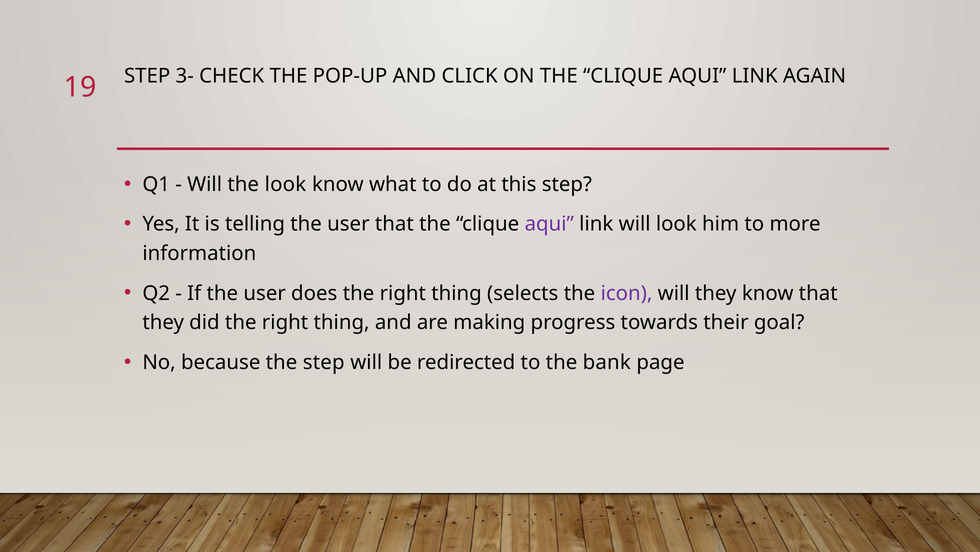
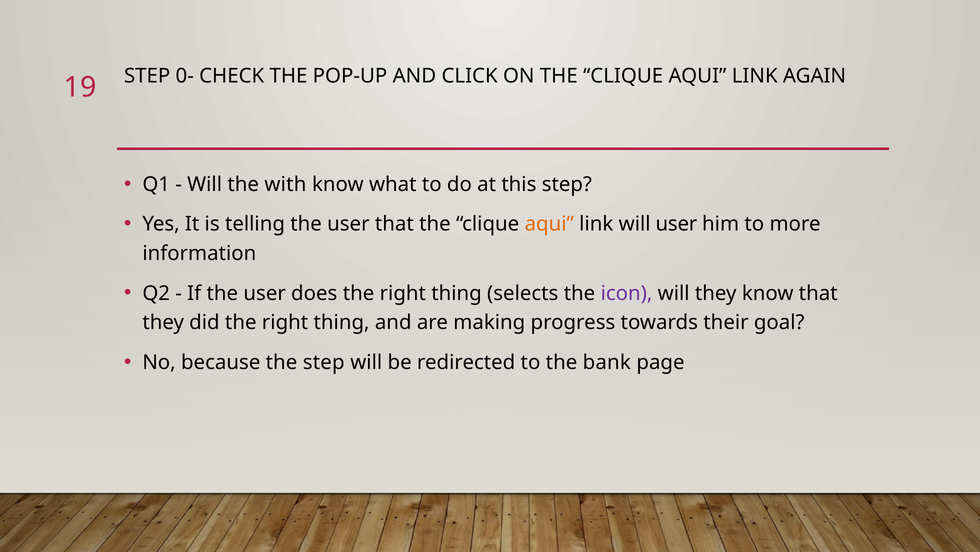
3-: 3- -> 0- (185, 76)
the look: look -> with (285, 184)
aqui colour: purple -> orange (549, 224)
will look: look -> user (676, 224)
